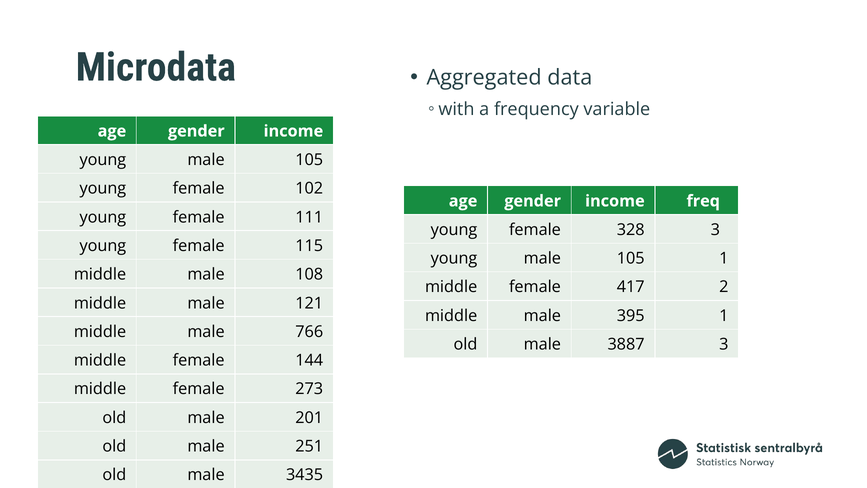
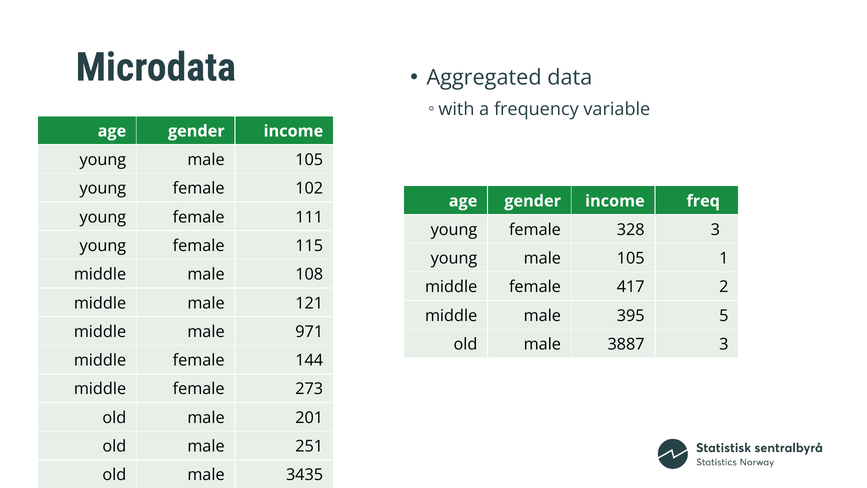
395 1: 1 -> 5 (724, 316)
766: 766 -> 971 (309, 332)
